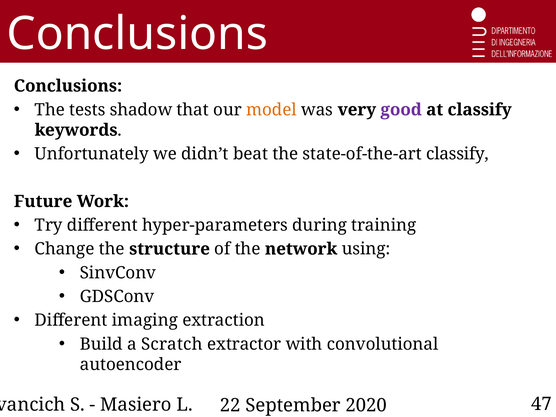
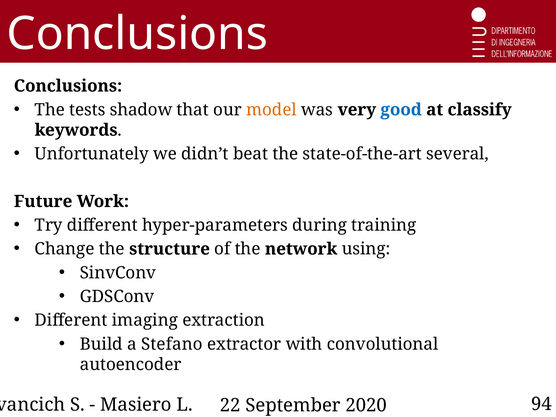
good colour: purple -> blue (401, 110)
state-of-the-art classify: classify -> several (457, 154)
Scratch: Scratch -> Stefano (172, 344)
47: 47 -> 94 (542, 404)
